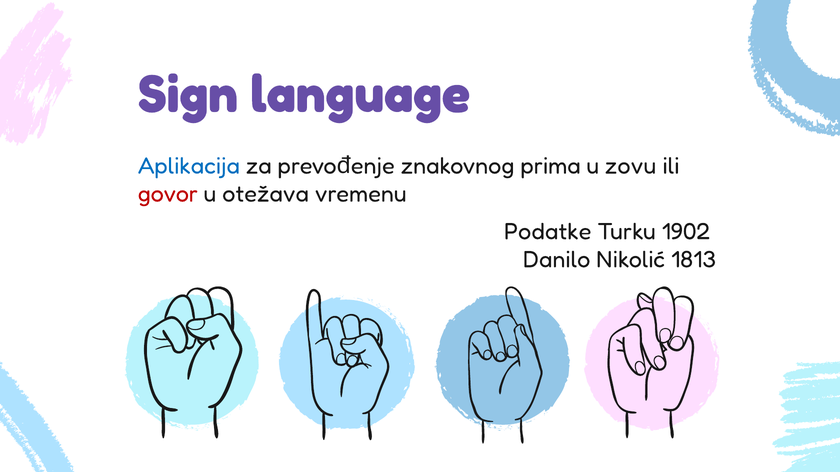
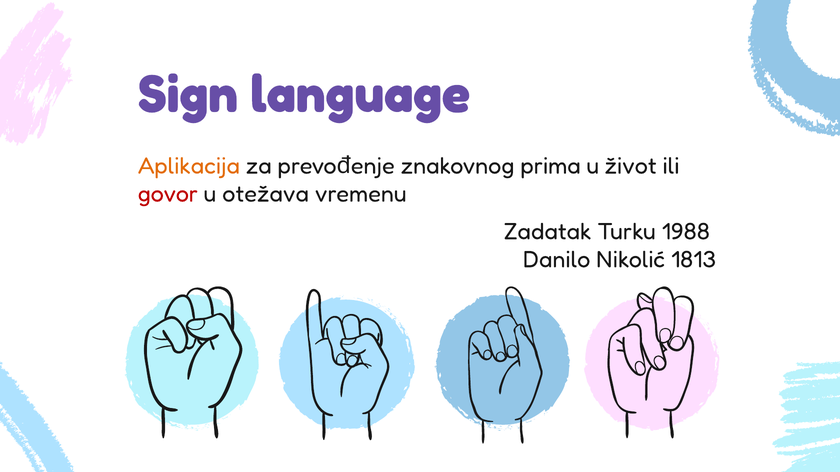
Aplikacija colour: blue -> orange (189, 166)
zovu: zovu -> život (631, 166)
Podatke: Podatke -> Zadatak (548, 232)
1902: 1902 -> 1988 (686, 232)
